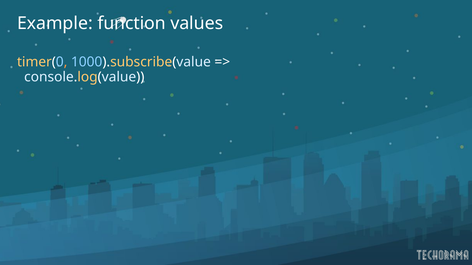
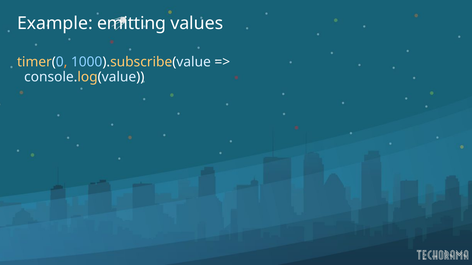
function: function -> emitting (132, 23)
